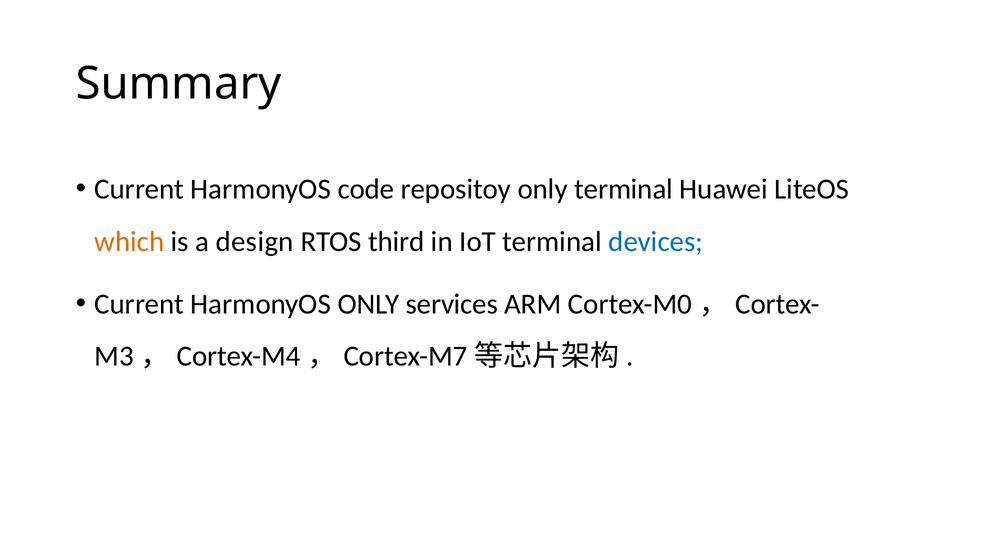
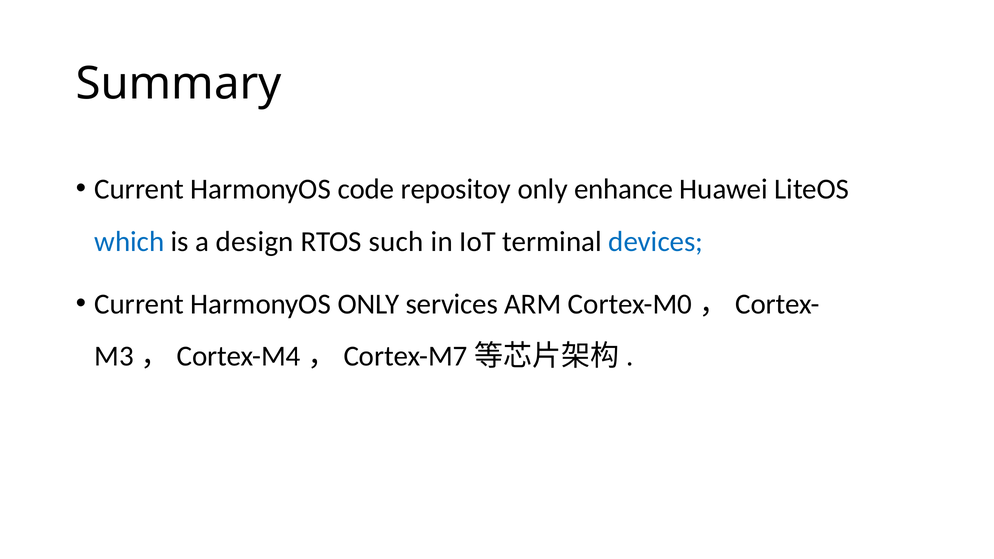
only terminal: terminal -> enhance (624, 189)
which colour: orange -> blue (129, 242)
third: third -> such (396, 242)
